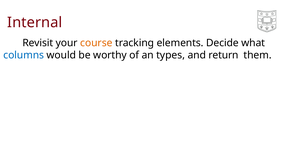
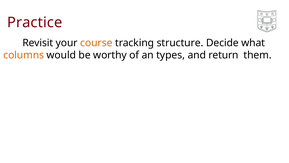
Internal: Internal -> Practice (35, 22)
elements: elements -> structure (180, 43)
columns colour: blue -> orange (24, 55)
